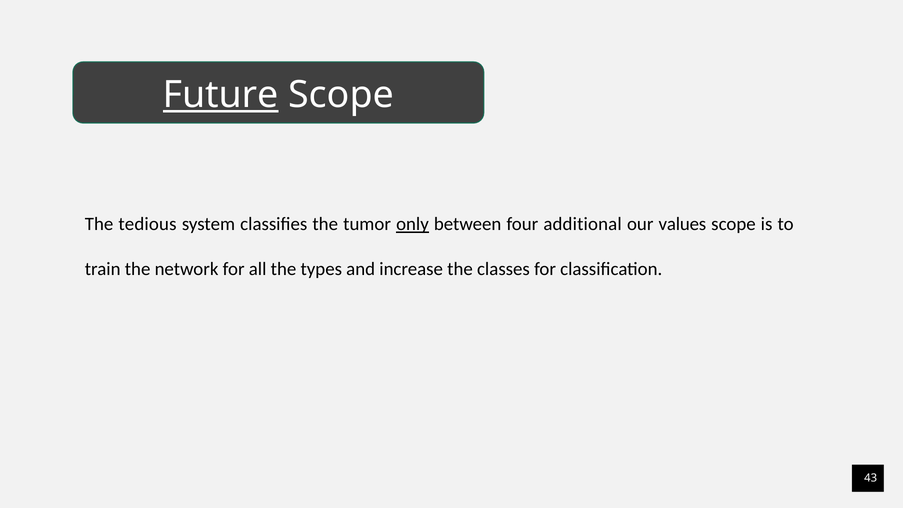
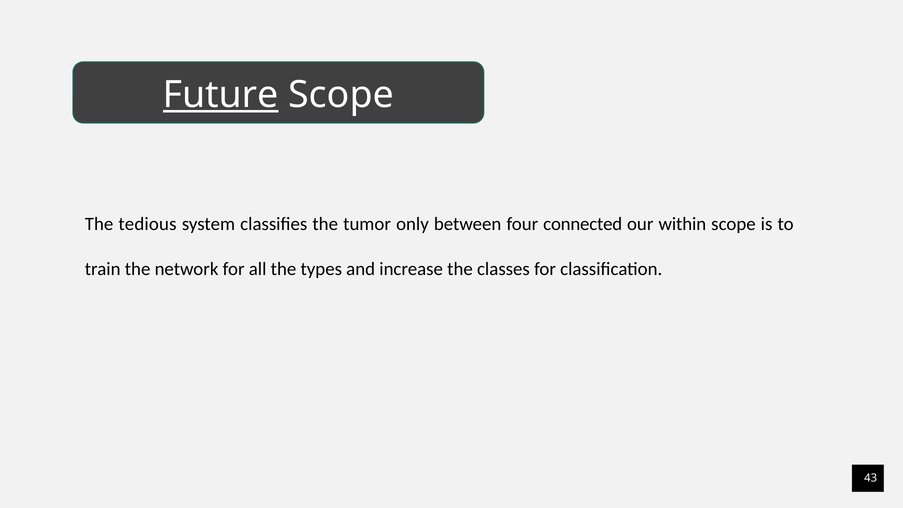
only underline: present -> none (412, 224)
additional: additional -> connected (583, 224)
values: values -> within (682, 224)
